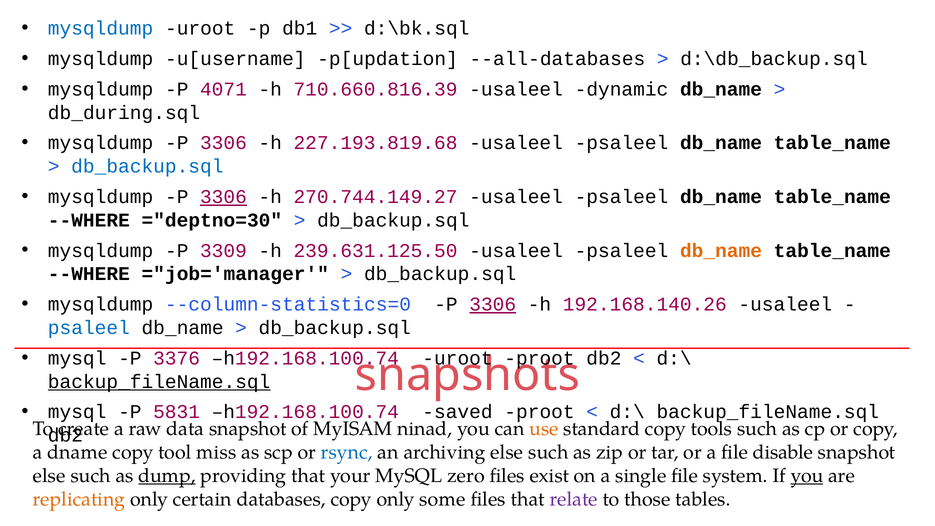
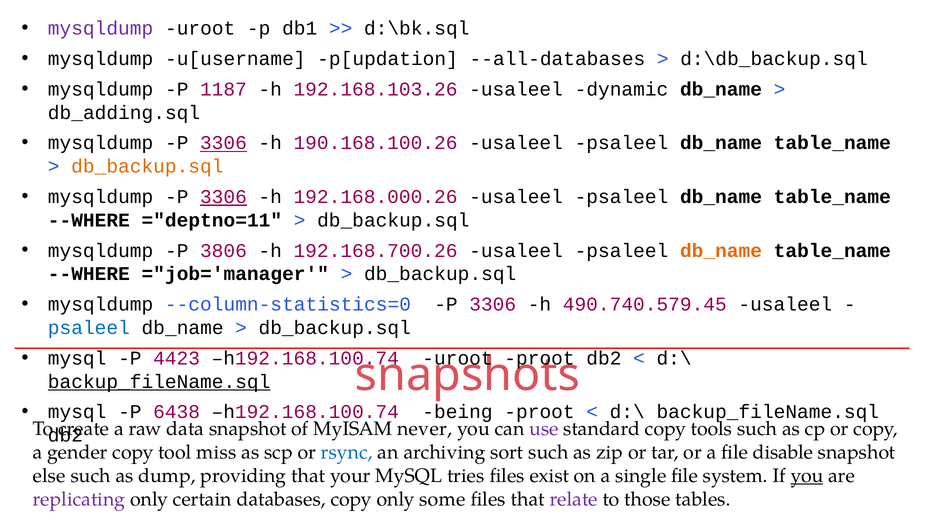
mysqldump colour: blue -> purple (101, 28)
4071: 4071 -> 1187 (223, 89)
710.660.816.39: 710.660.816.39 -> 192.168.103.26 (376, 89)
db_during.sql: db_during.sql -> db_adding.sql (124, 113)
3306 underline: none -> present (223, 143)
227.193.819.68: 227.193.819.68 -> 190.168.100.26 (376, 143)
db_backup.sql colour: blue -> orange (147, 166)
270.744.149.27: 270.744.149.27 -> 192.168.000.26 (376, 197)
="deptno=30: ="deptno=30 -> ="deptno=11 (212, 220)
3309: 3309 -> 3806 (223, 251)
239.631.125.50: 239.631.125.50 -> 192.168.700.26 (376, 251)
3306 underline: present -> none (493, 304)
192.168.140.26: 192.168.140.26 -> 490.740.579.45 (645, 304)
3376: 3376 -> 4423 (177, 358)
5831: 5831 -> 6438 (177, 412)
saved: saved -> being (457, 412)
ninad: ninad -> never (425, 429)
use colour: orange -> purple (544, 429)
dname: dname -> gender (77, 452)
archiving else: else -> sort (507, 452)
dump underline: present -> none (167, 476)
zero: zero -> tries (466, 476)
replicating colour: orange -> purple (79, 499)
